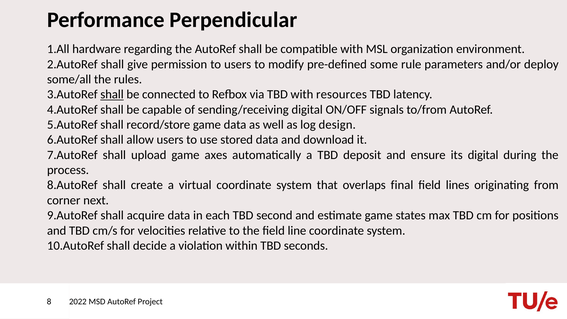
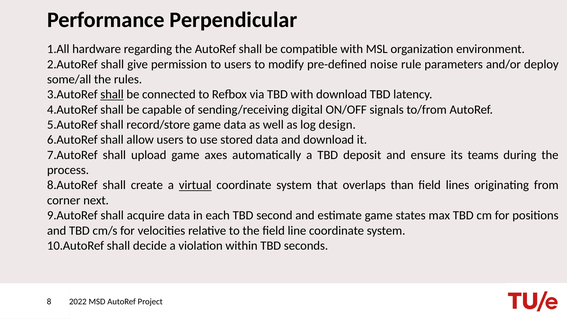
some: some -> noise (384, 64)
with resources: resources -> download (342, 94)
its digital: digital -> teams (483, 155)
virtual underline: none -> present (195, 185)
final: final -> than (402, 185)
